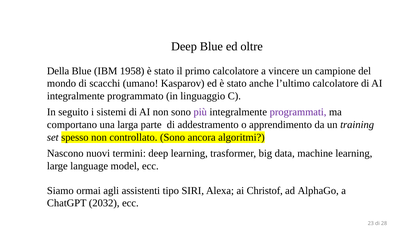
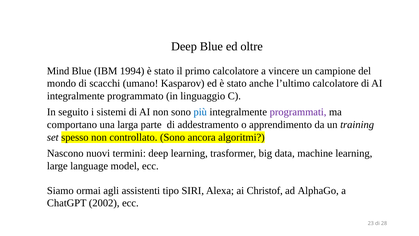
Della: Della -> Mind (58, 71)
1958: 1958 -> 1994 (132, 71)
più colour: purple -> blue (200, 112)
2032: 2032 -> 2002 (104, 203)
